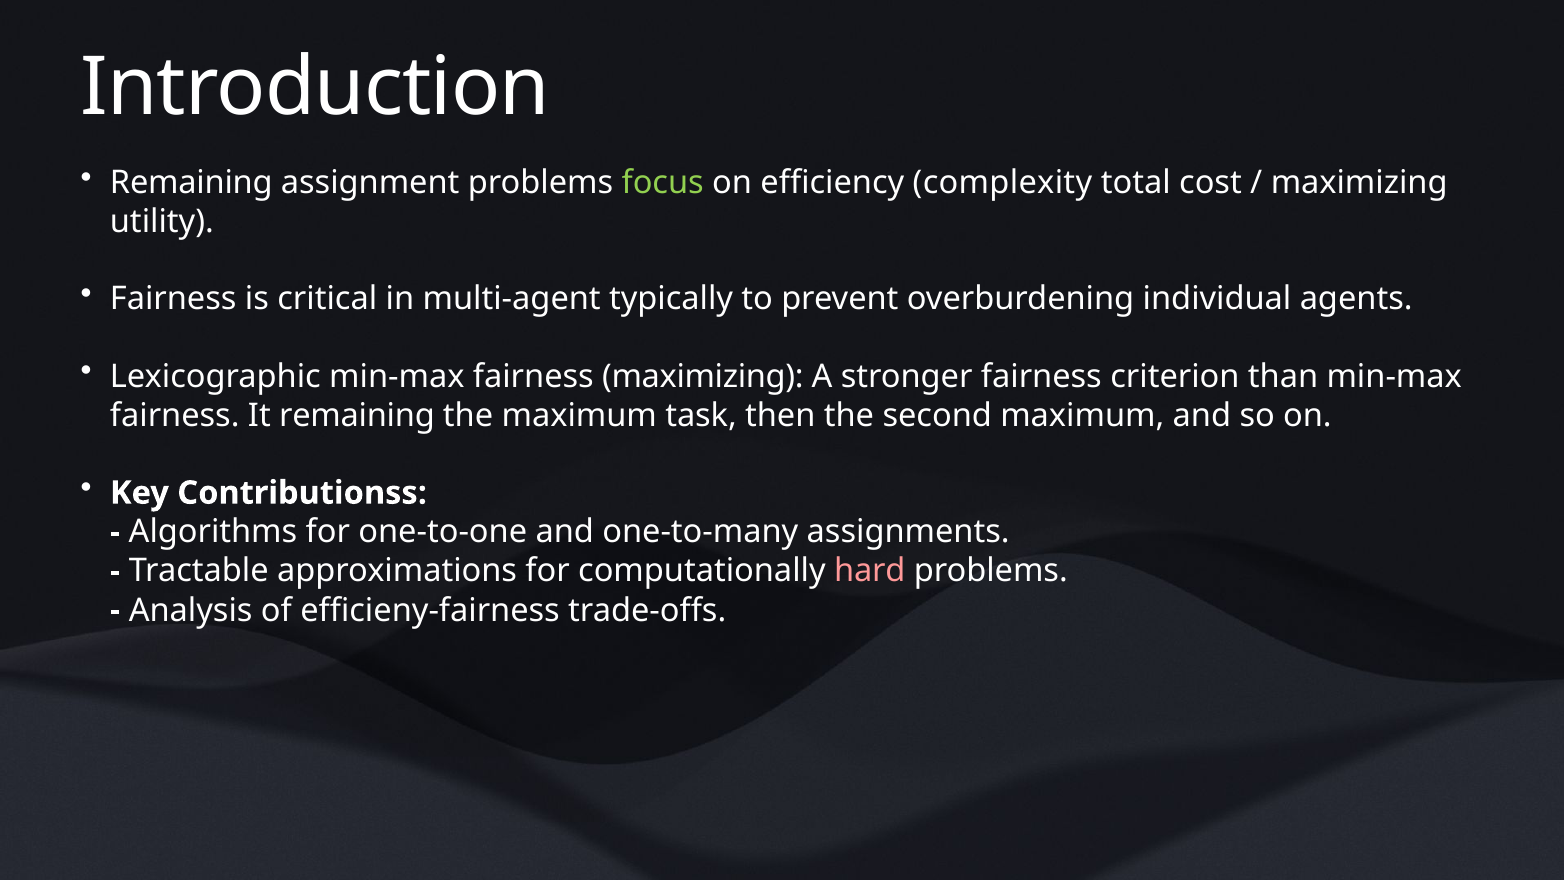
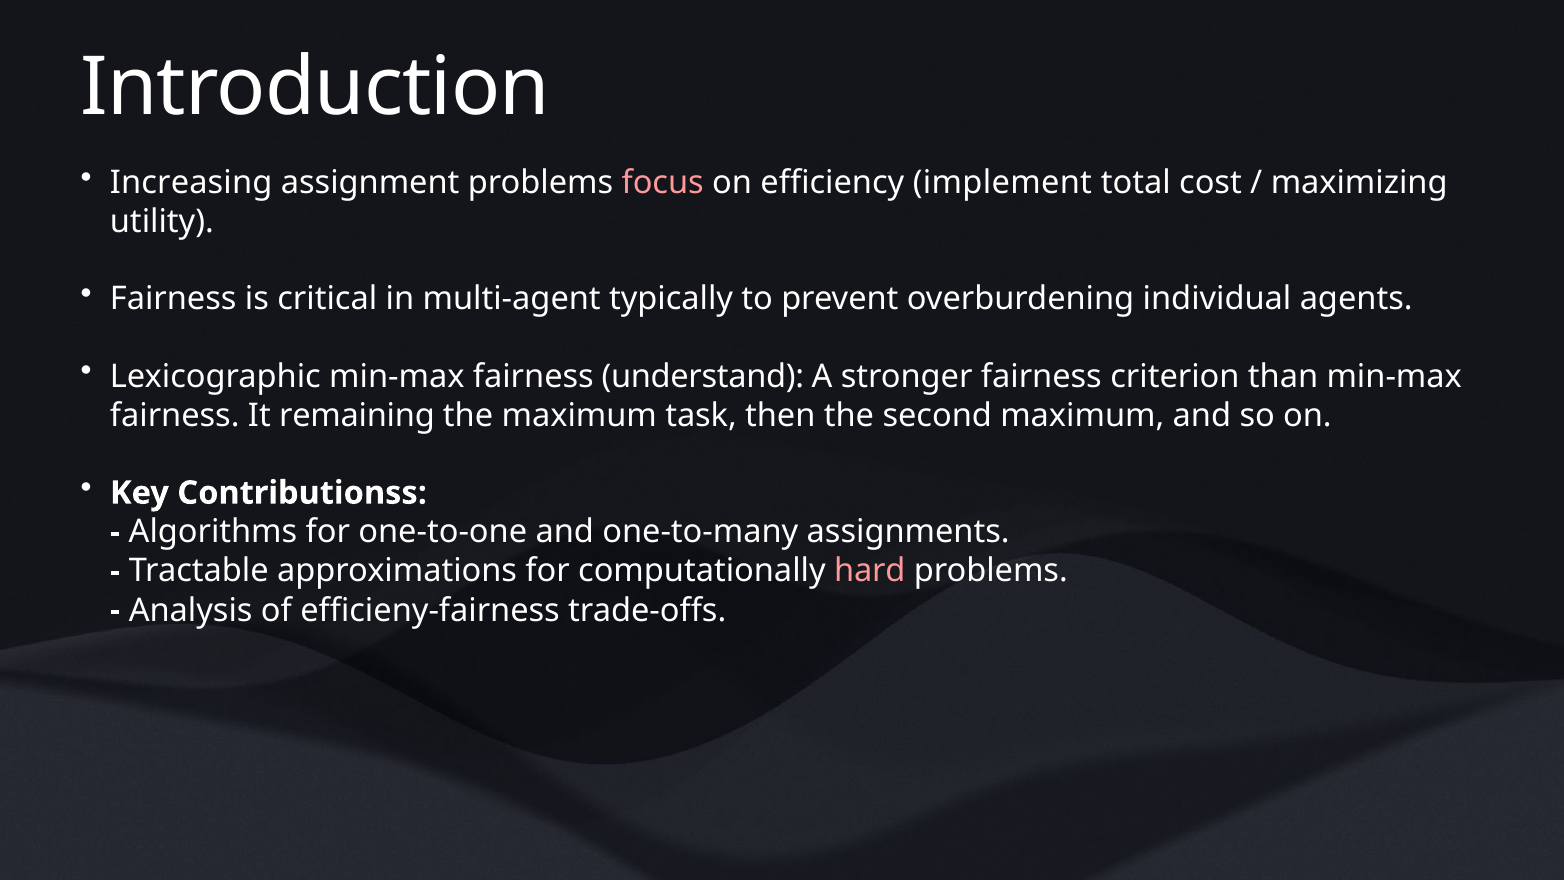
Remaining: Remaining -> Increasing (191, 183)
focus colour: light green -> pink (663, 183)
complexity: complexity -> implement (1002, 183)
fairness maximizing: maximizing -> understand (703, 376)
